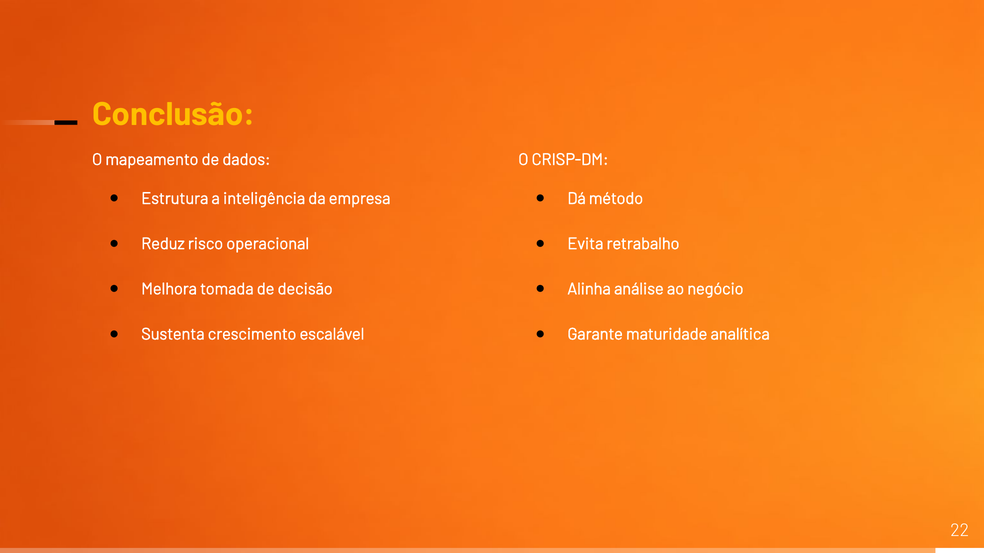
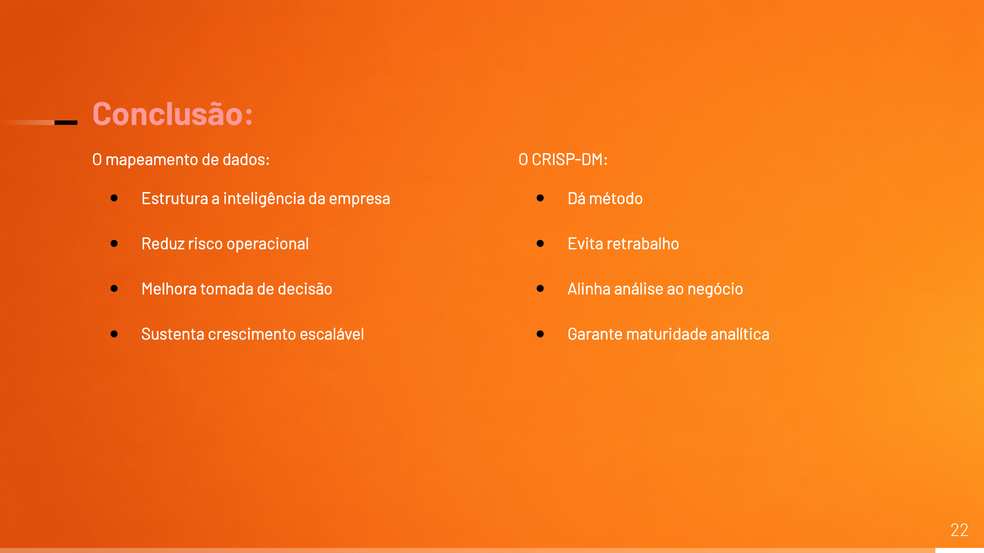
Conclusão colour: yellow -> pink (174, 115)
